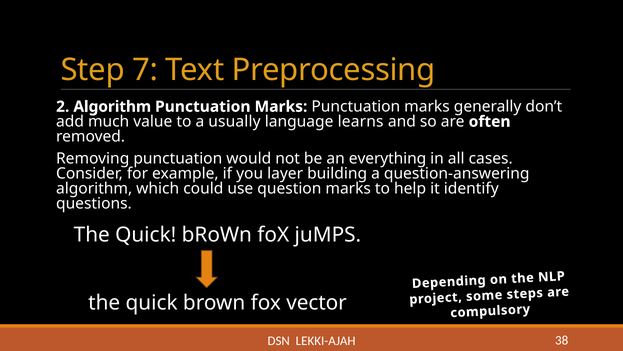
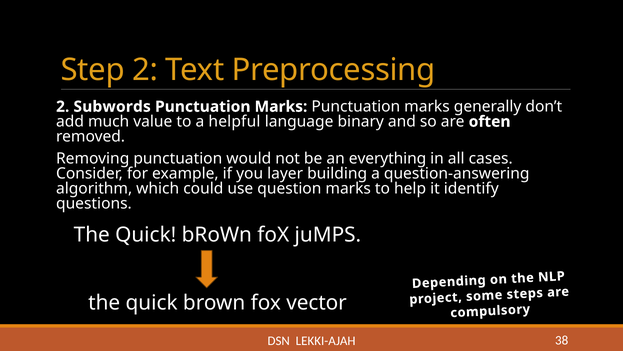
Step 7: 7 -> 2 (145, 70)
2 Algorithm: Algorithm -> Subwords (112, 106)
usually: usually -> helpful (234, 121)
learns: learns -> binary (361, 121)
